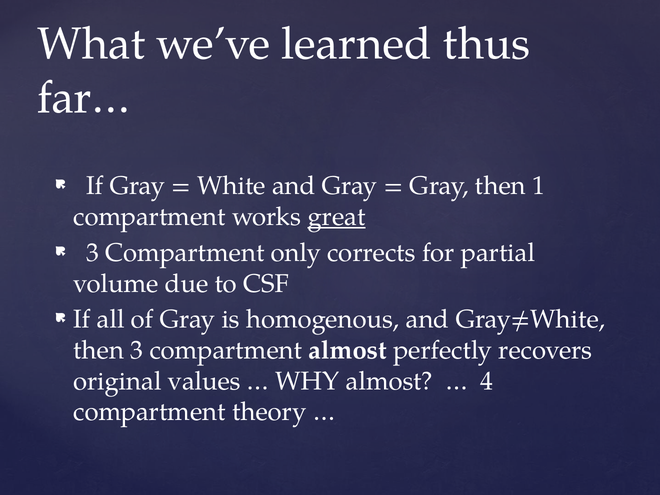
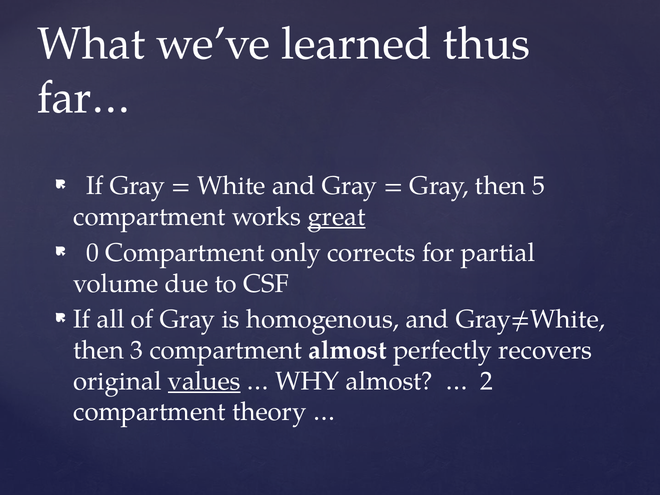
1: 1 -> 5 (539, 186)
3: 3 -> 0 (92, 253)
values underline: none -> present (204, 381)
4: 4 -> 2 (487, 381)
